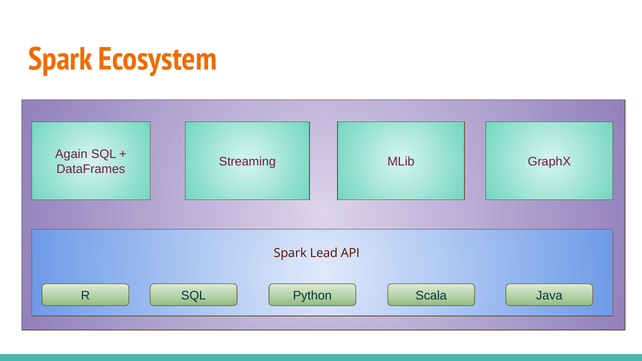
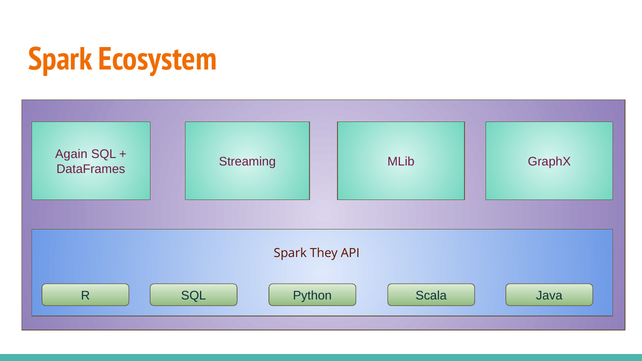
Lead: Lead -> They (324, 253)
